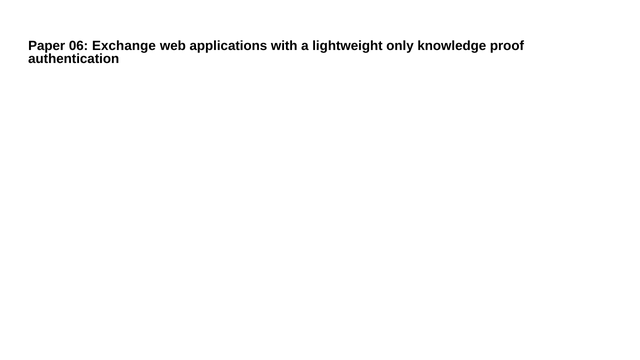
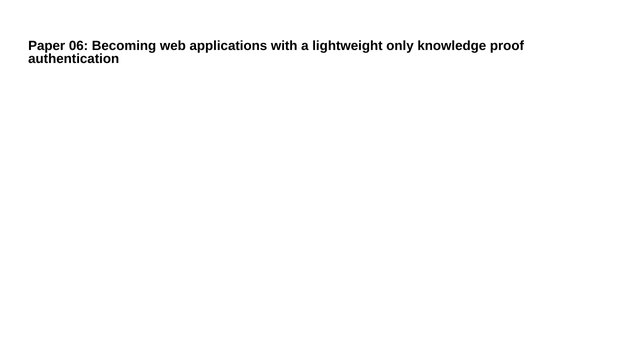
Exchange: Exchange -> Becoming (124, 46)
